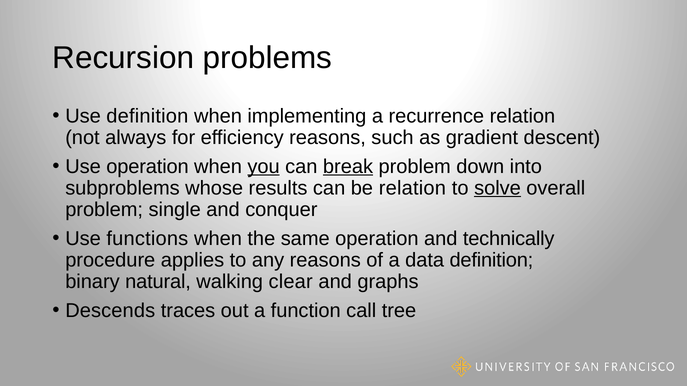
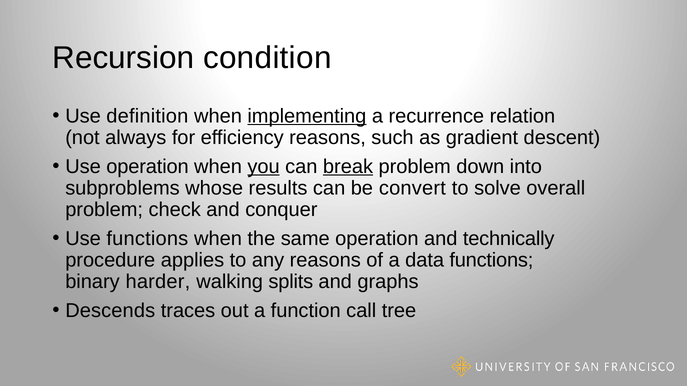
problems: problems -> condition (267, 58)
implementing underline: none -> present (307, 116)
be relation: relation -> convert (412, 188)
solve underline: present -> none (497, 188)
single: single -> check (175, 210)
data definition: definition -> functions (491, 260)
natural: natural -> harder (158, 282)
clear: clear -> splits (291, 282)
